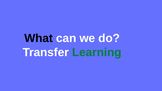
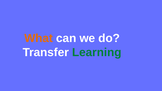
What colour: black -> orange (39, 38)
